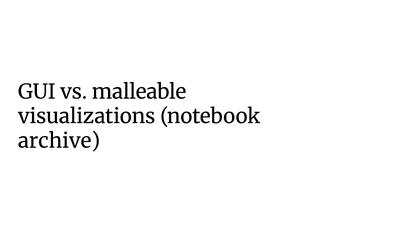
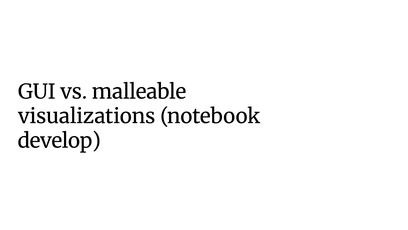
archive: archive -> develop (59, 141)
